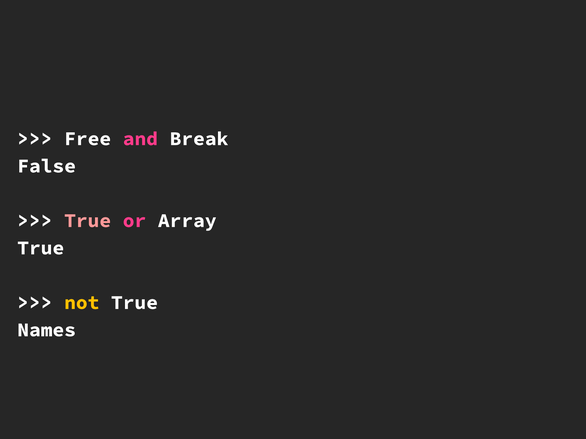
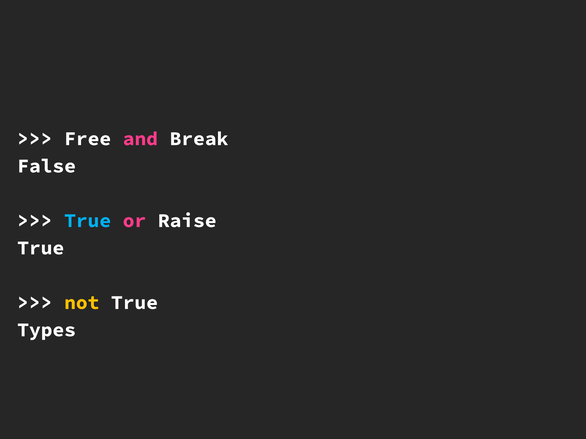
True colour: pink -> light blue (88, 221)
Array: Array -> Raise (187, 221)
Names: Names -> Types (47, 330)
